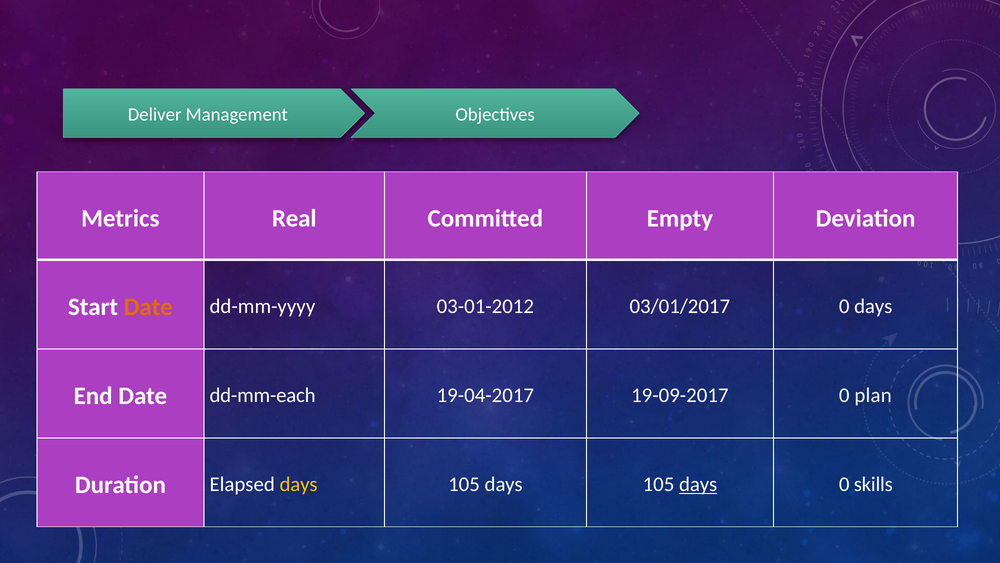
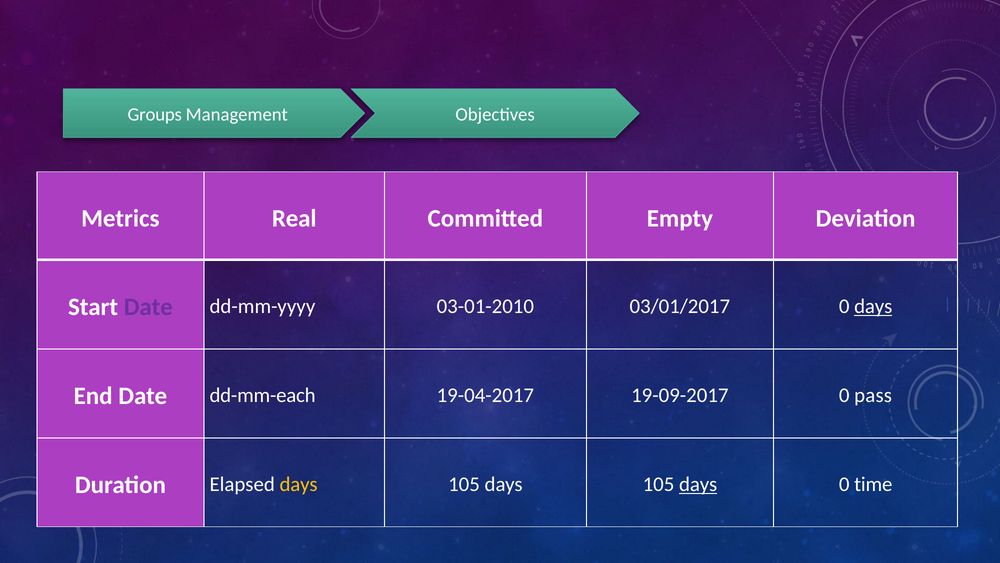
Deliver: Deliver -> Groups (155, 114)
Date colour: orange -> purple (148, 307)
03-01-2012: 03-01-2012 -> 03-01-2010 (485, 306)
days underline: none -> present (873, 306)
plan: plan -> pass (873, 395)
skills: skills -> time (873, 484)
